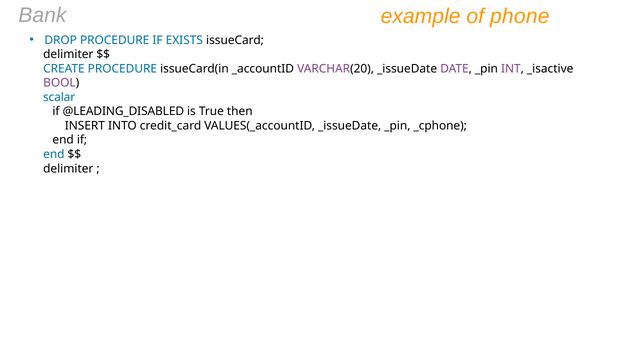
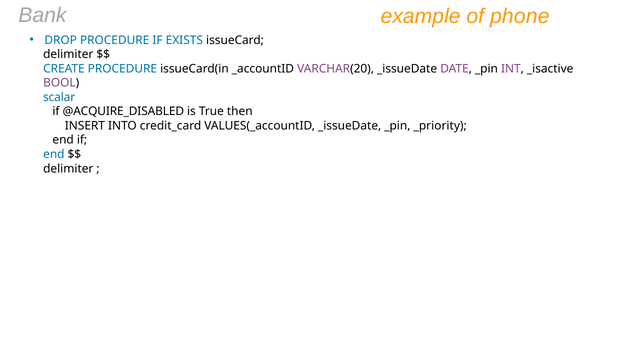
@LEADING_DISABLED: @LEADING_DISABLED -> @ACQUIRE_DISABLED (123, 111)
_cphone: _cphone -> _priority (440, 126)
